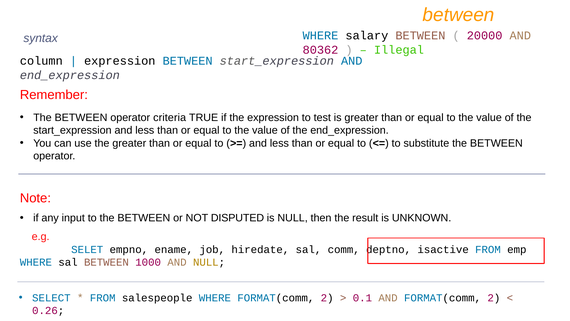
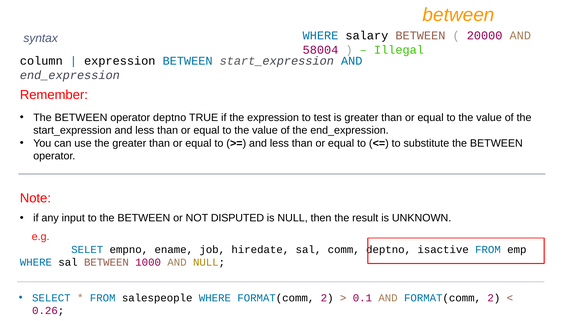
80362: 80362 -> 58004 (320, 50)
operator criteria: criteria -> deptno (170, 117)
